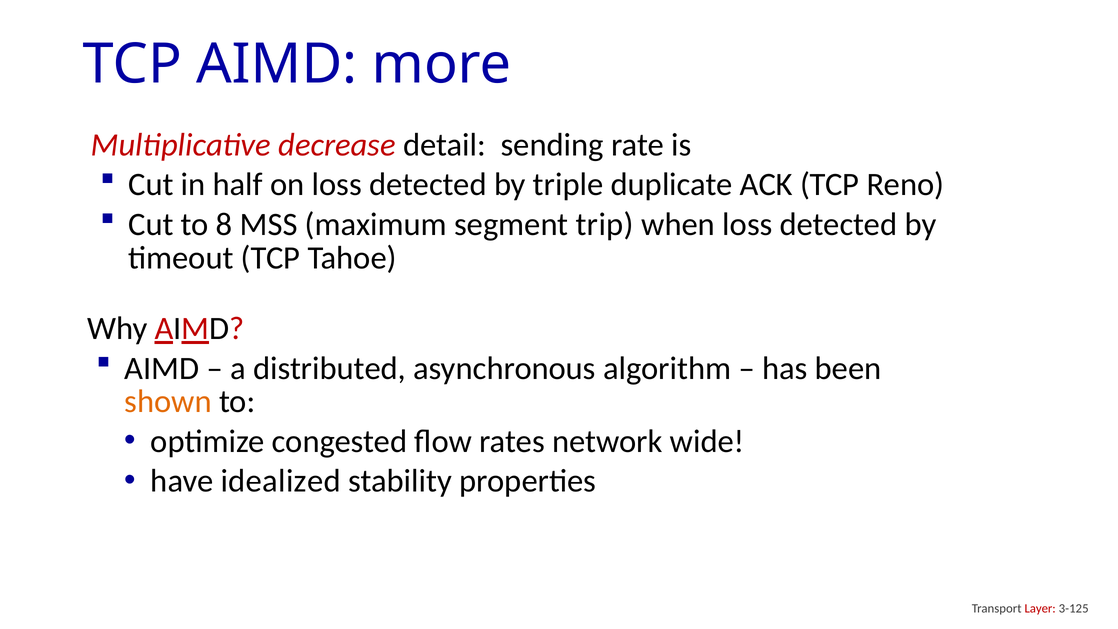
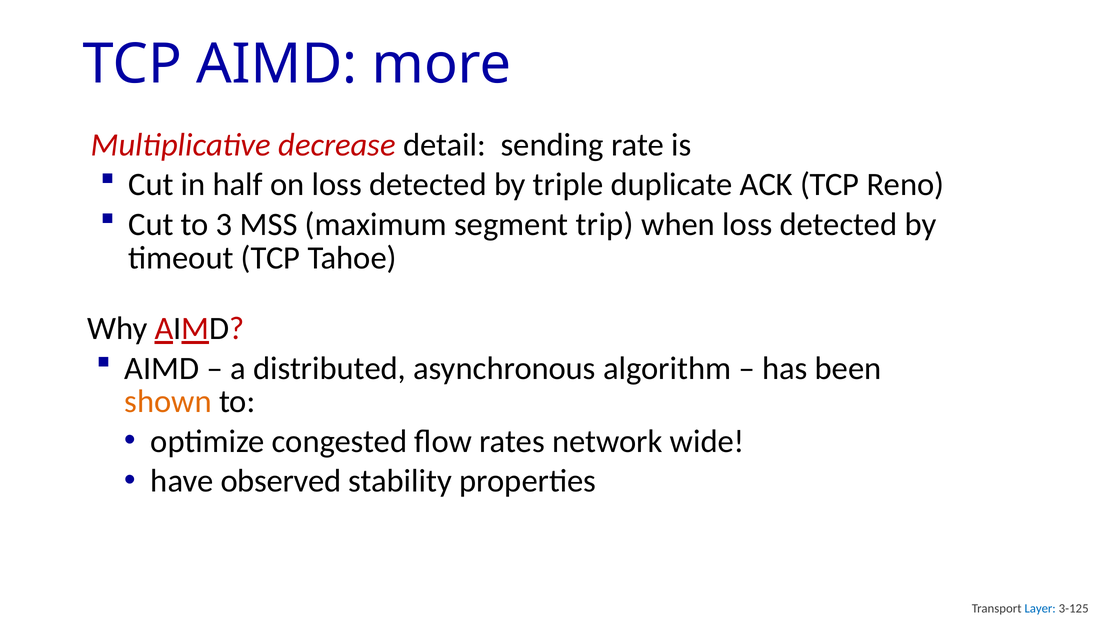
8: 8 -> 3 (224, 224)
idealized: idealized -> observed (281, 481)
Layer colour: red -> blue (1040, 608)
